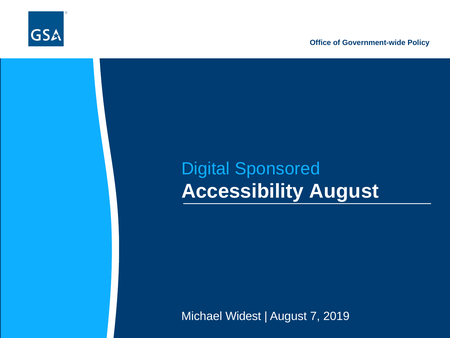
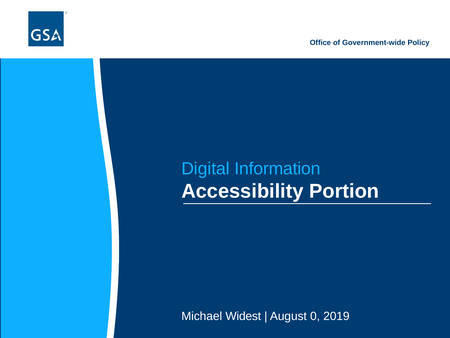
Sponsored: Sponsored -> Information (278, 169)
Accessibility August: August -> Portion (344, 191)
7: 7 -> 0 (315, 316)
